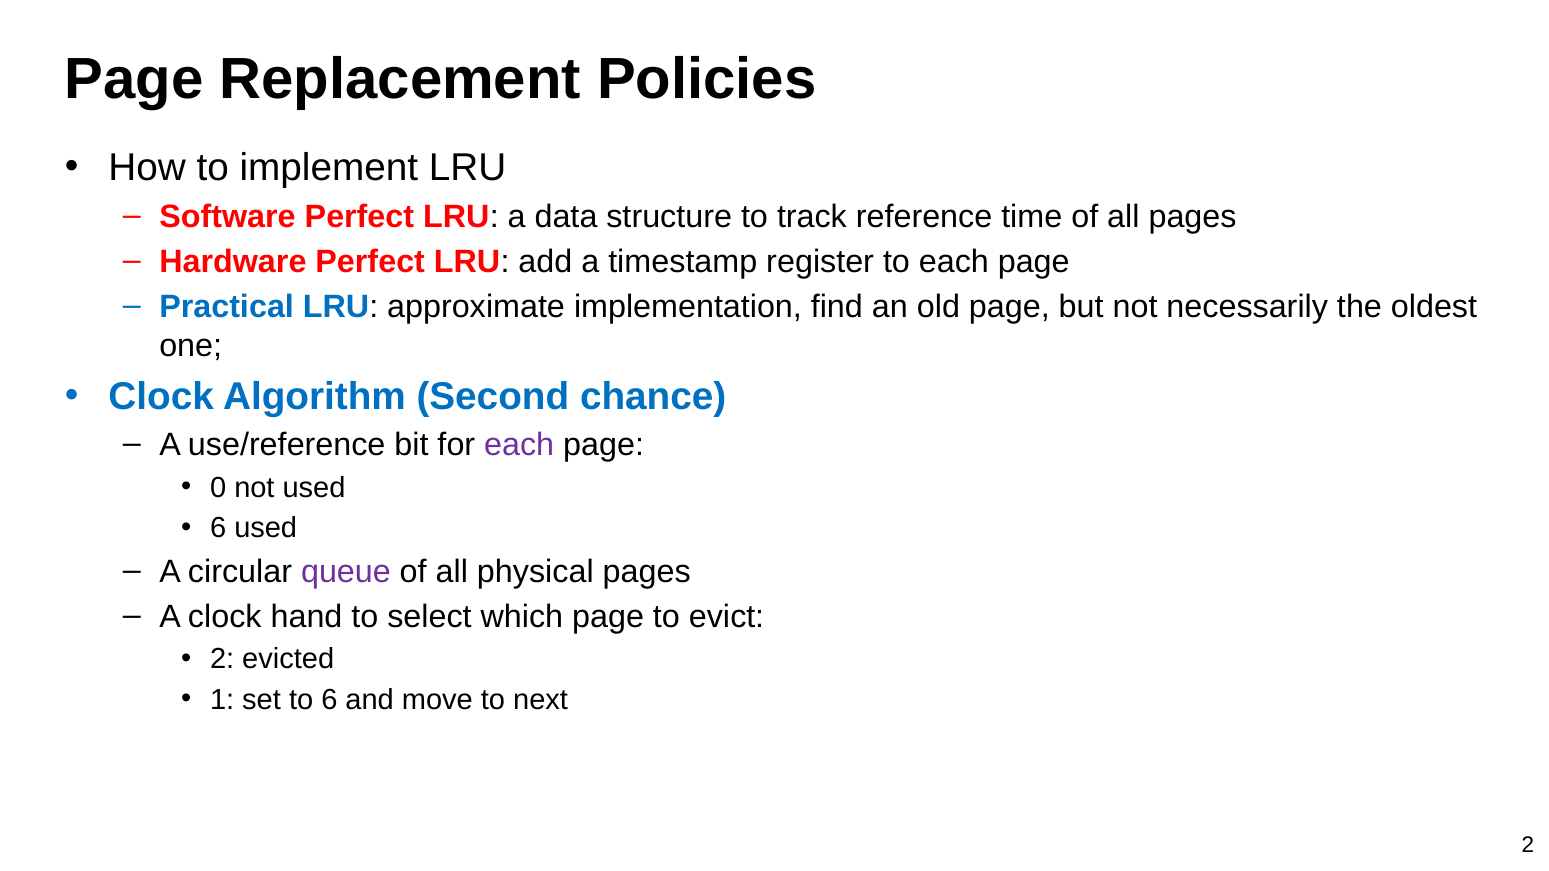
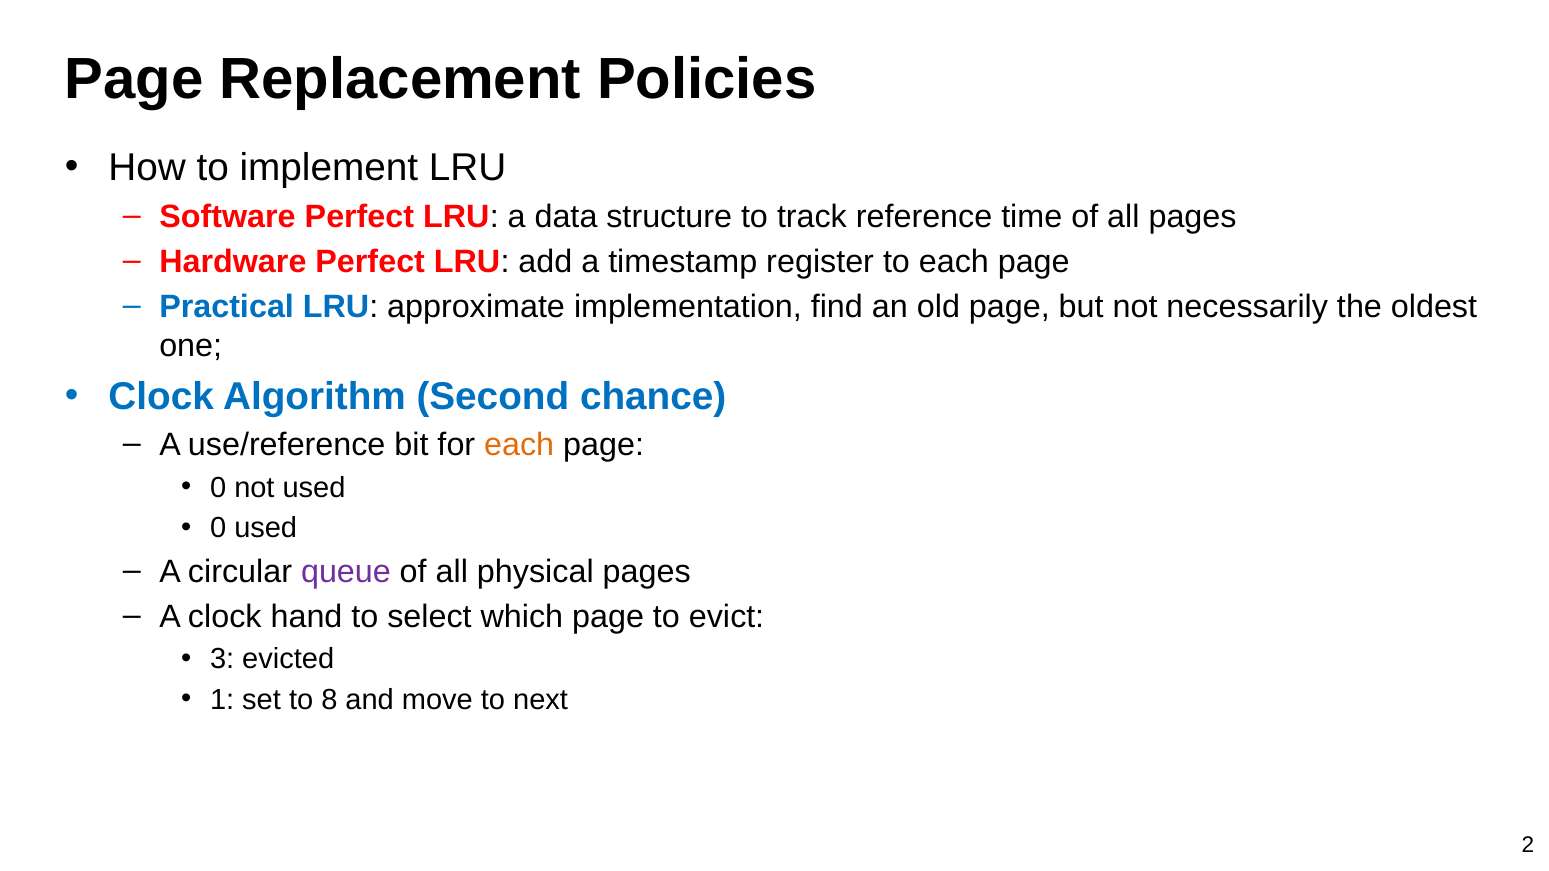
each colour: purple -> orange (519, 445)
6: 6 -> 0 (218, 528)
2: 2 -> 3 (222, 659)
to 6: 6 -> 8 (329, 700)
